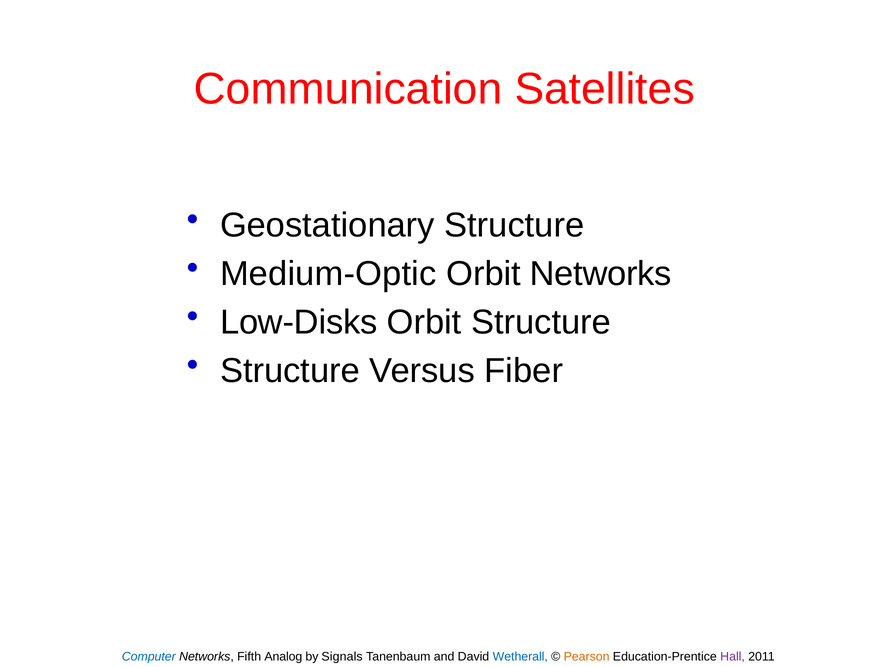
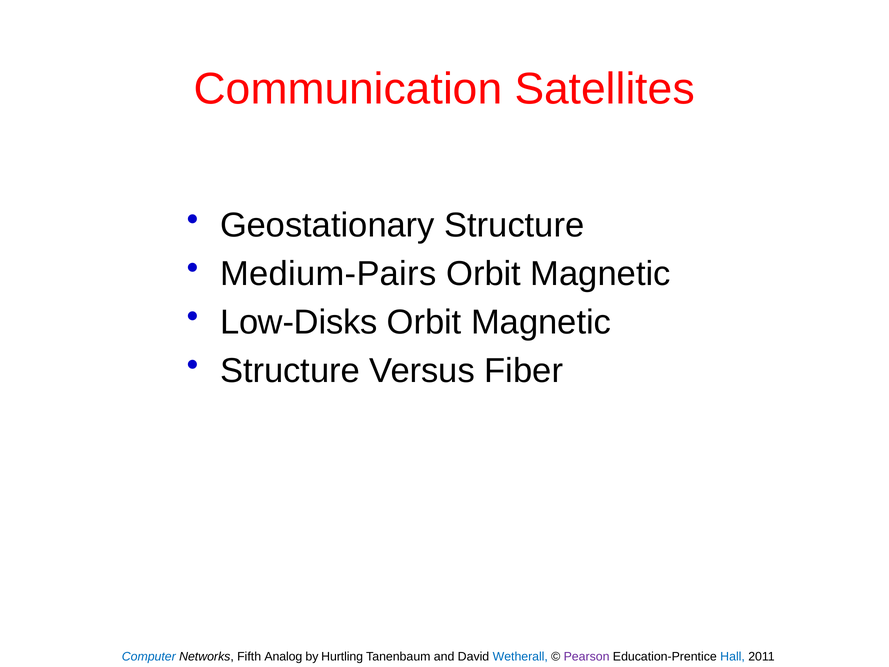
Medium-Optic: Medium-Optic -> Medium-Pairs (328, 274)
Networks: Networks -> Magnetic (600, 274)
Structure: Structure -> Magnetic (541, 322)
Signals: Signals -> Hurtling (342, 656)
Pearson colour: orange -> purple (587, 656)
Hall colour: purple -> blue (733, 656)
